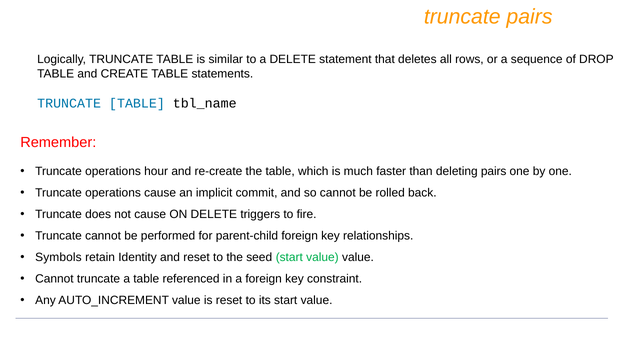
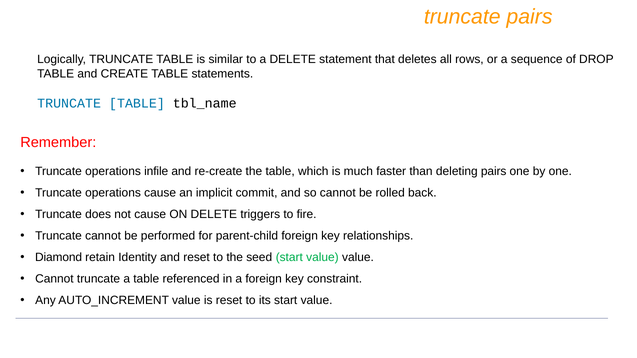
hour: hour -> infile (156, 172)
Symbols: Symbols -> Diamond (59, 258)
